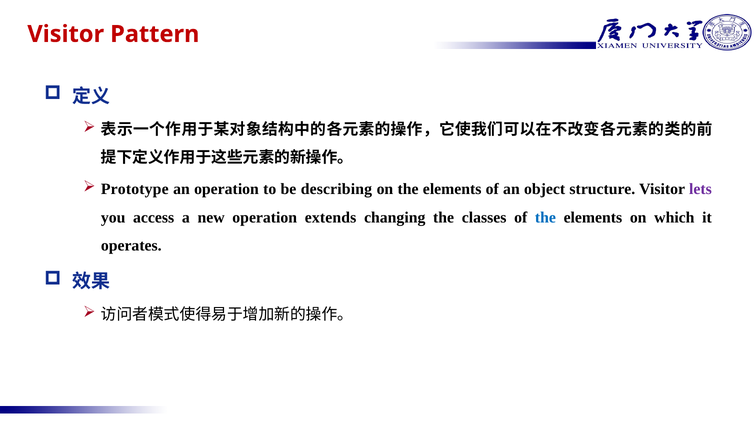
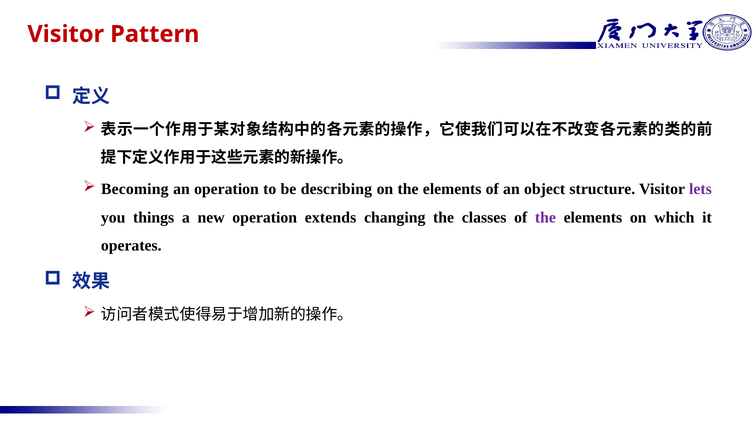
Prototype: Prototype -> Becoming (135, 189)
access: access -> things (154, 218)
the colour: blue -> purple (545, 218)
